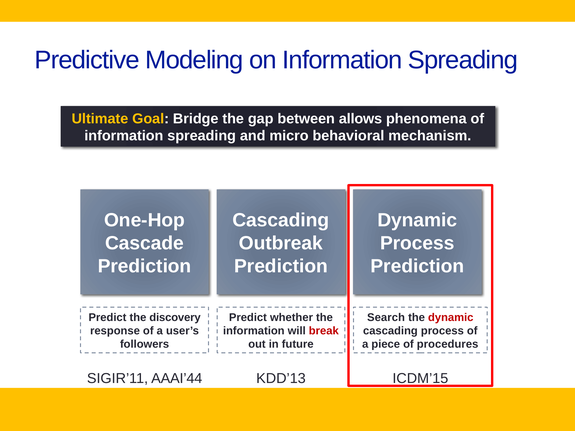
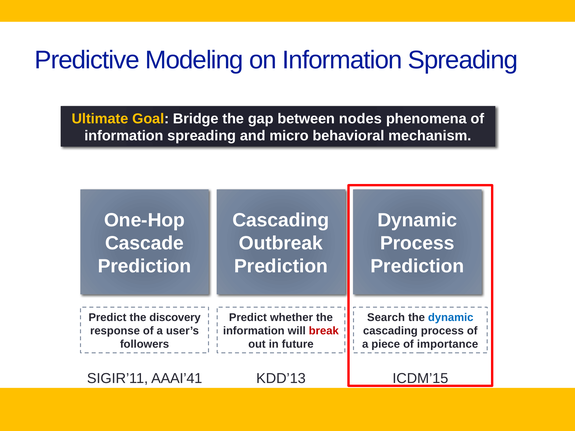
allows: allows -> nodes (360, 119)
dynamic colour: red -> blue (451, 318)
procedures: procedures -> importance (448, 344)
AAAI’44: AAAI’44 -> AAAI’41 (177, 379)
